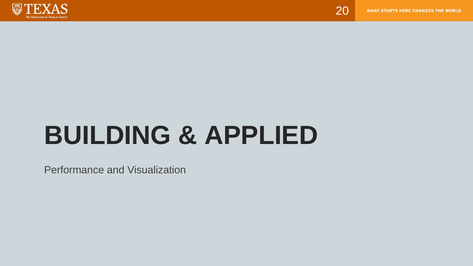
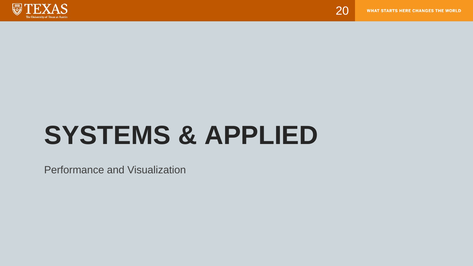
BUILDING: BUILDING -> SYSTEMS (107, 136)
